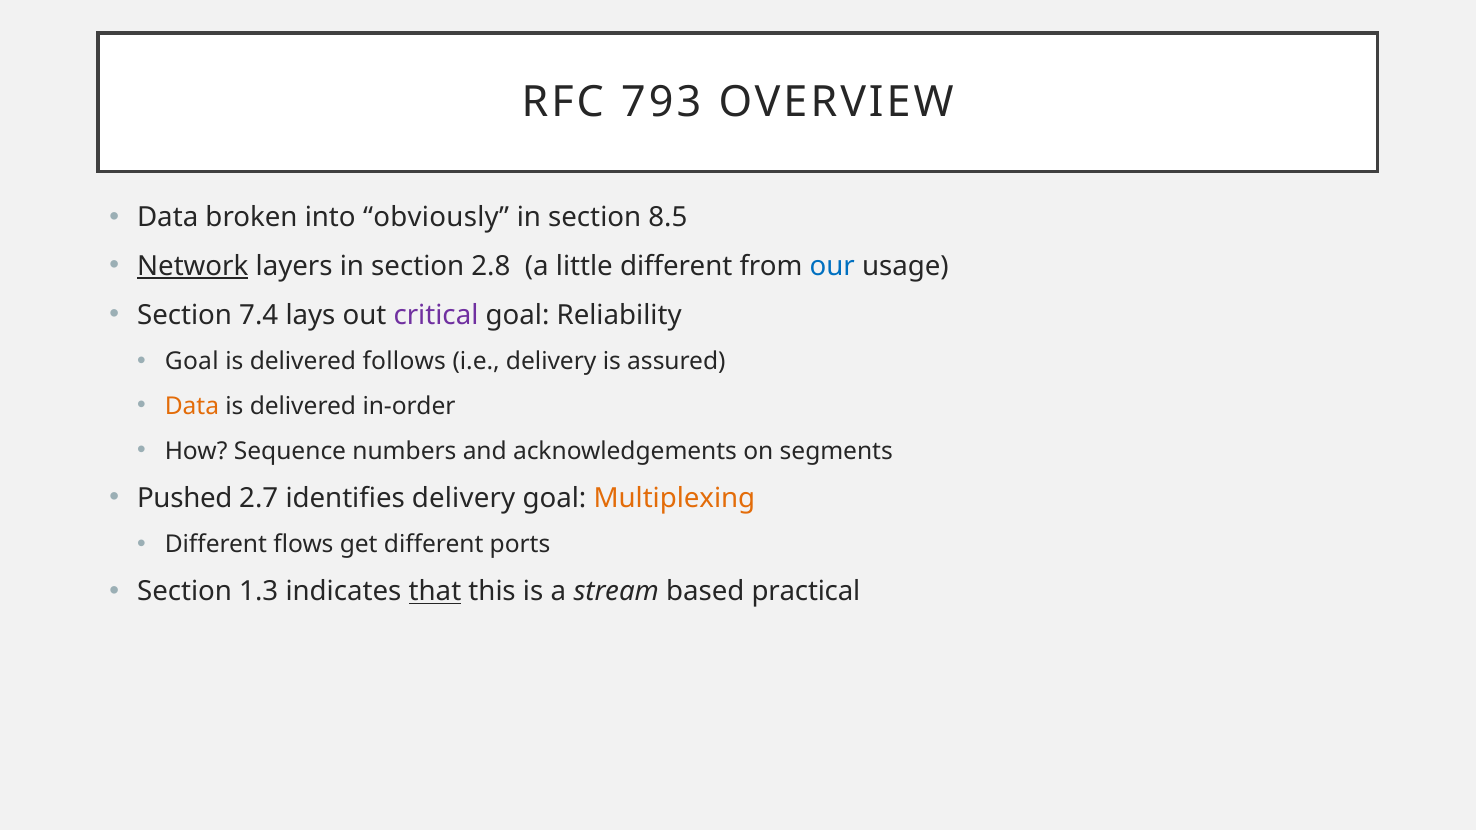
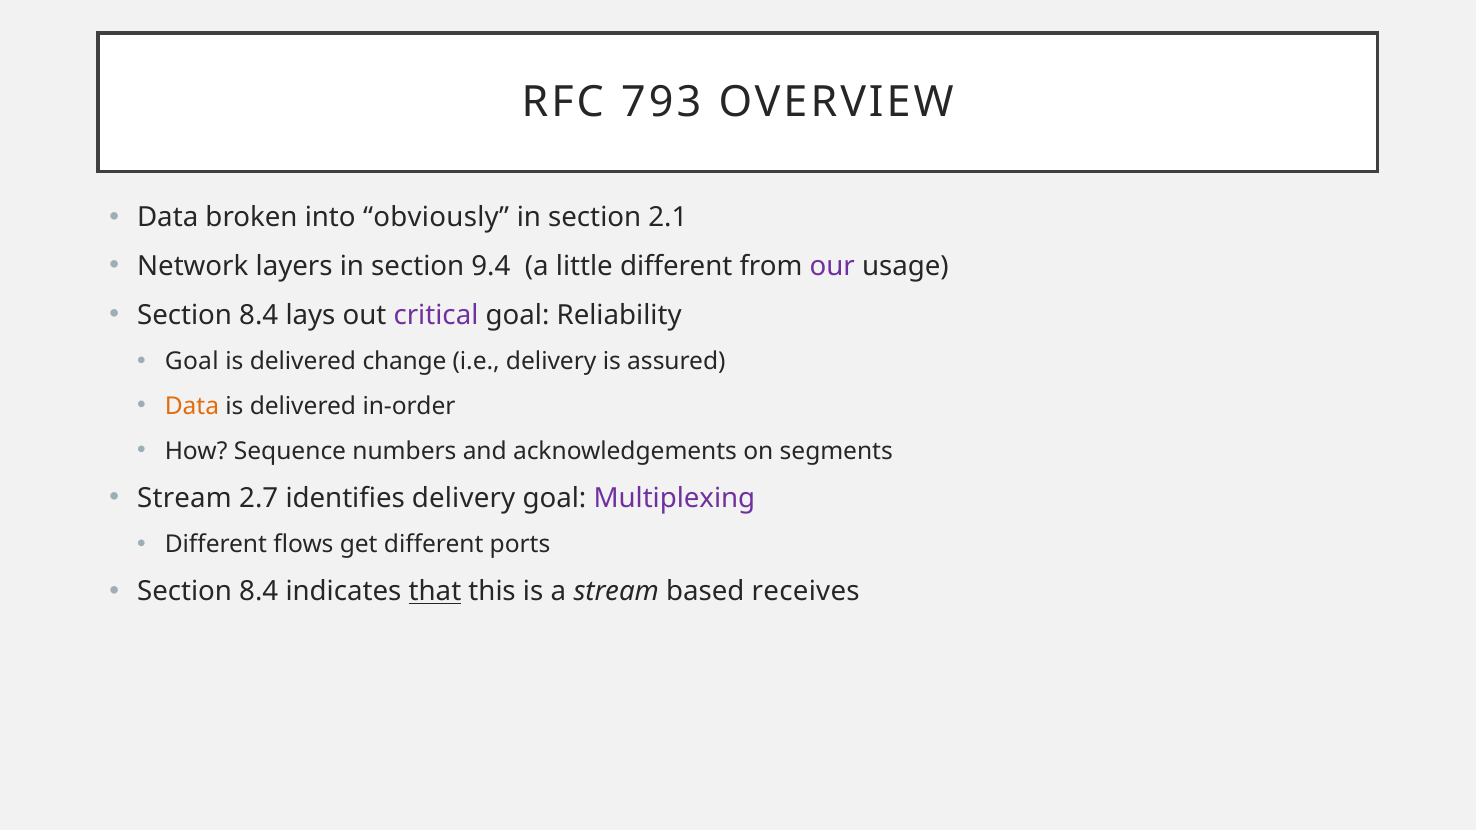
8.5: 8.5 -> 2.1 (668, 218)
Network underline: present -> none (193, 266)
2.8: 2.8 -> 9.4 (491, 266)
our colour: blue -> purple (832, 266)
7.4: 7.4 -> 8.4 (259, 315)
follows: follows -> change (404, 362)
Pushed: Pushed -> Stream (184, 498)
Multiplexing colour: orange -> purple (674, 498)
1.3: 1.3 -> 8.4 (259, 592)
practical: practical -> receives (806, 592)
